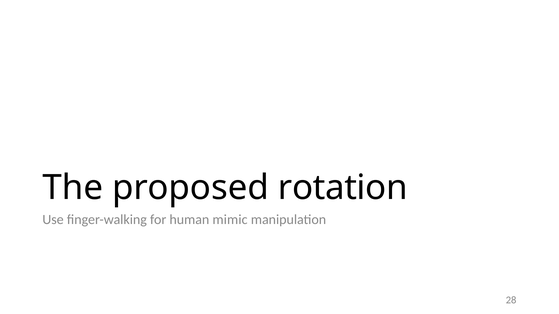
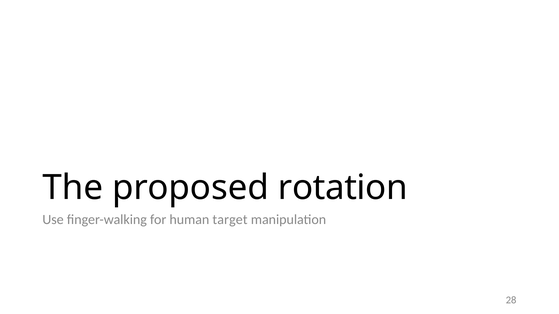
mimic: mimic -> target (230, 220)
